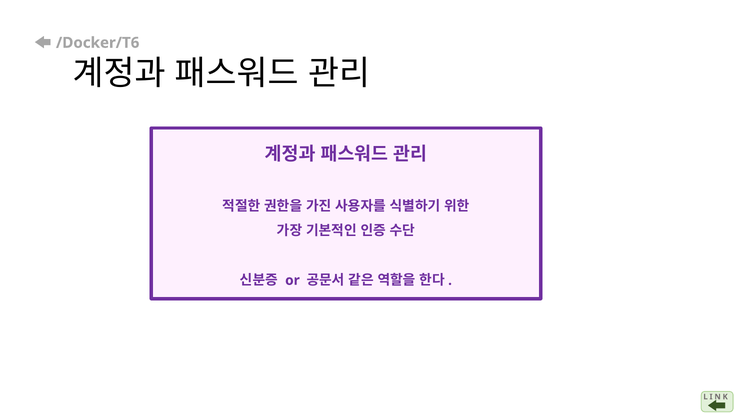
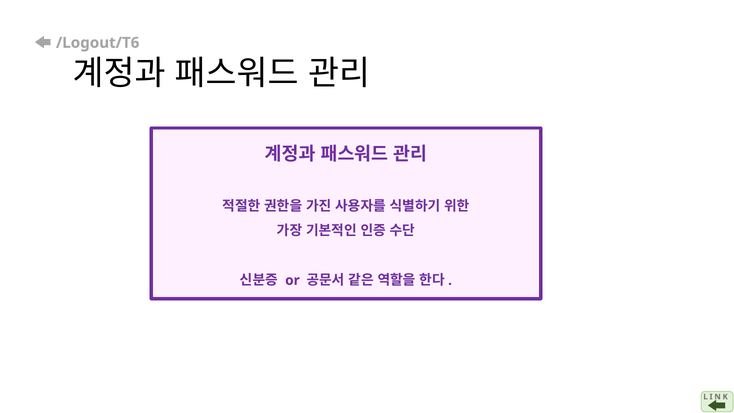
/Docker/T6: /Docker/T6 -> /Logout/T6 (98, 43)
